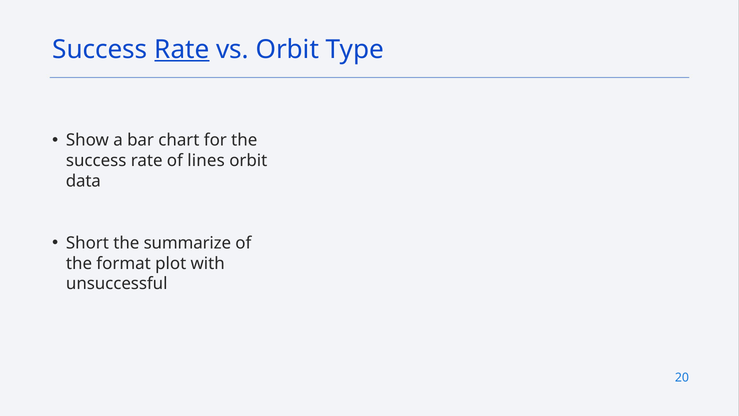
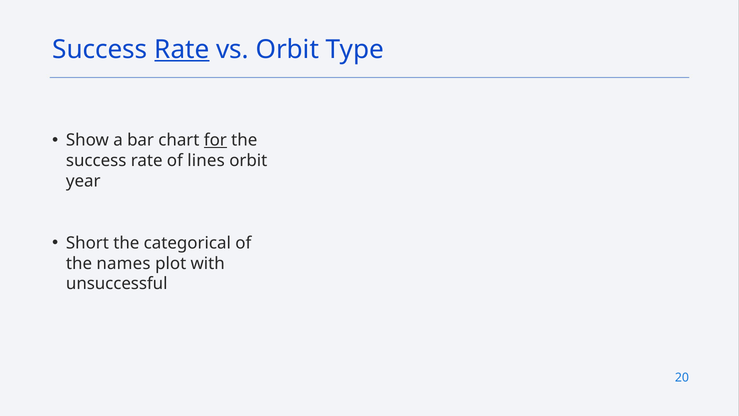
for underline: none -> present (215, 140)
data: data -> year (83, 181)
summarize: summarize -> categorical (187, 243)
format: format -> names (123, 263)
